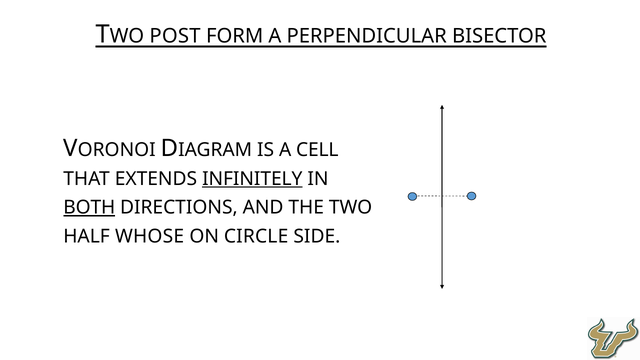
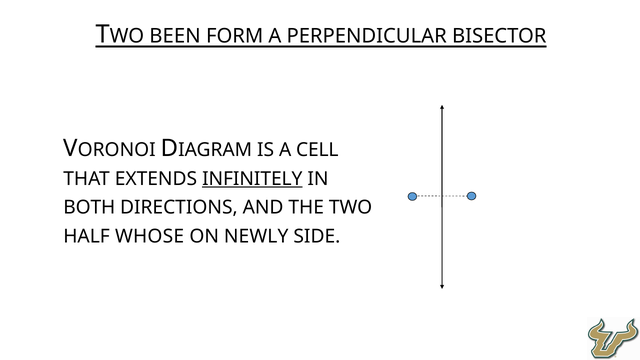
POST: POST -> BEEN (175, 36)
BOTH underline: present -> none (89, 208)
CIRCLE: CIRCLE -> NEWLY (256, 236)
